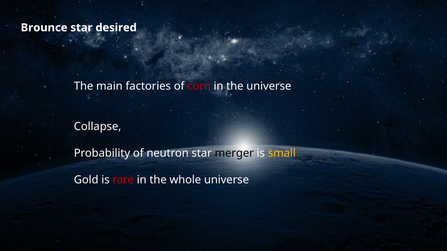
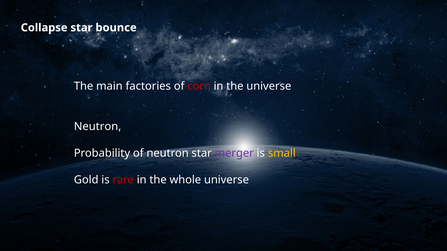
Brounce: Brounce -> Collapse (44, 28)
desired: desired -> bounce (116, 28)
Collapse: Collapse -> Neutron (98, 127)
merger colour: black -> purple (234, 153)
